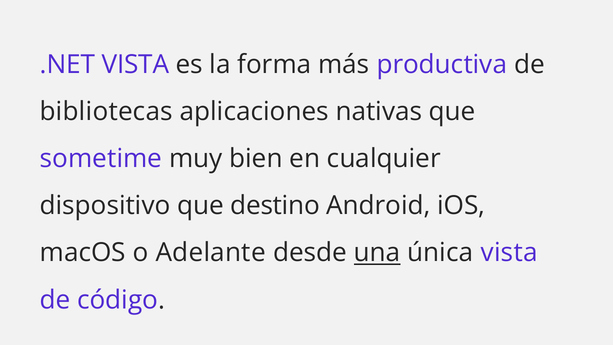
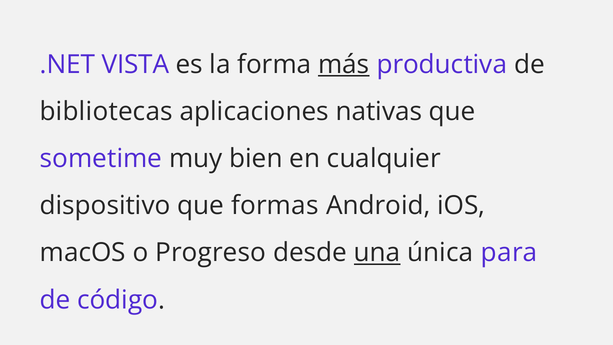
más underline: none -> present (344, 64)
destino: destino -> formas (275, 206)
Adelante: Adelante -> Progreso (211, 253)
única vista: vista -> para (509, 253)
